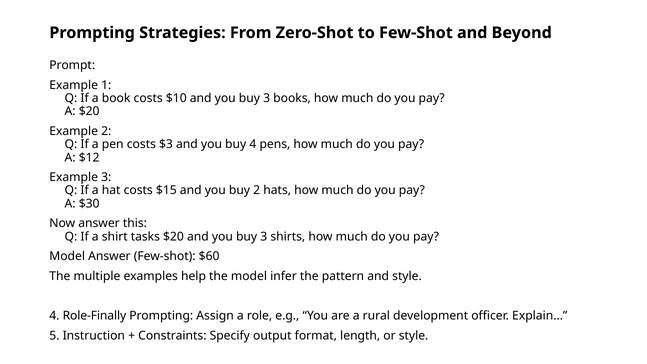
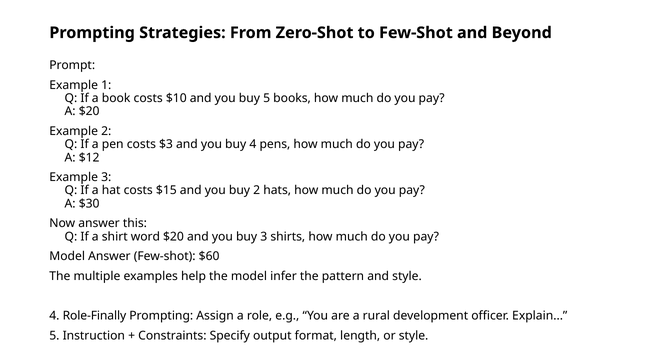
3: 3 -> 5 (267, 98)
tasks: tasks -> word (145, 236)
